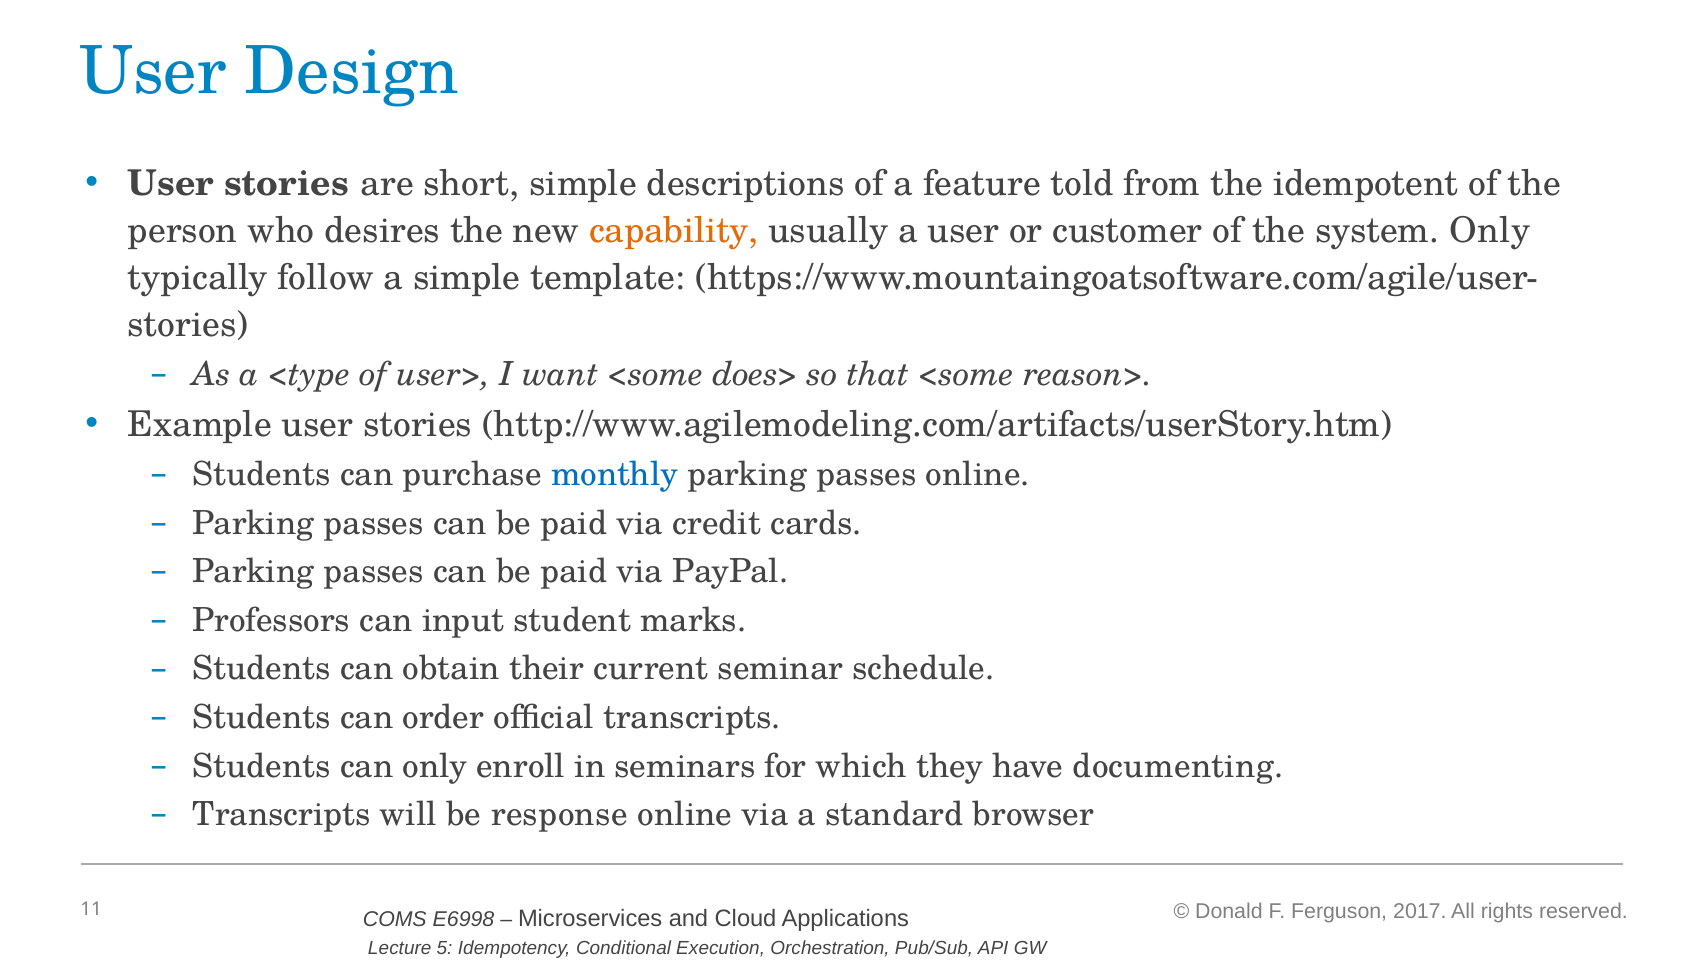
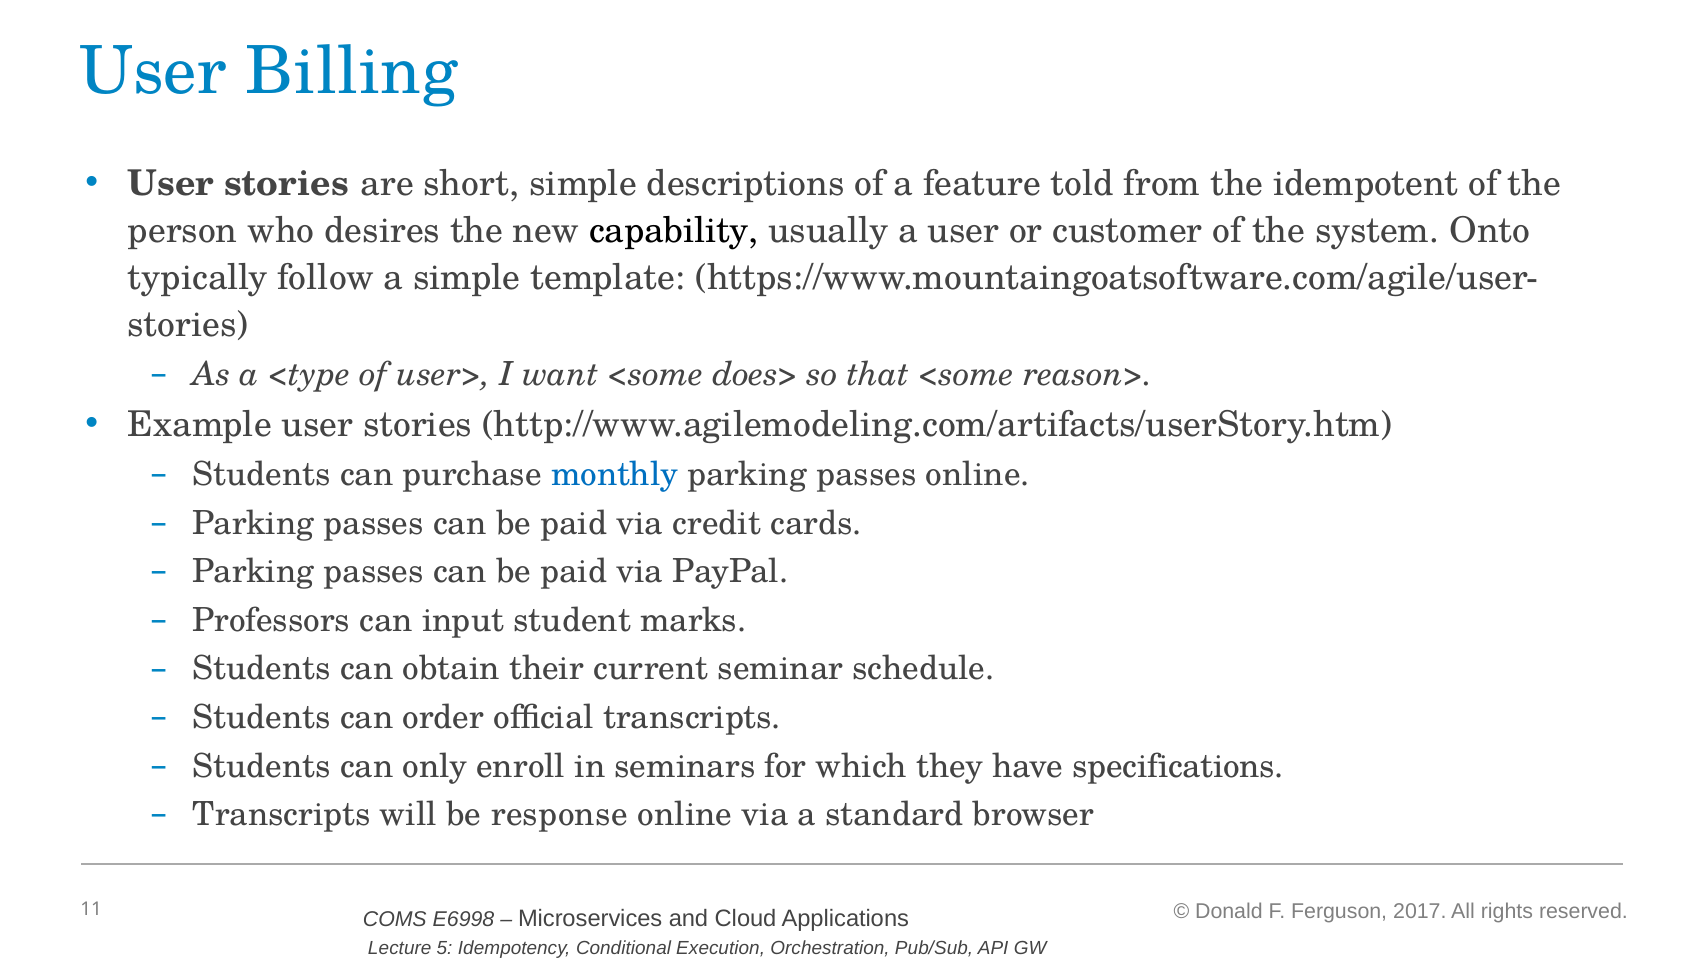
Design: Design -> Billing (352, 72)
capability colour: orange -> black (674, 231)
system Only: Only -> Onto (1490, 231)
documenting: documenting -> specifications (1178, 766)
